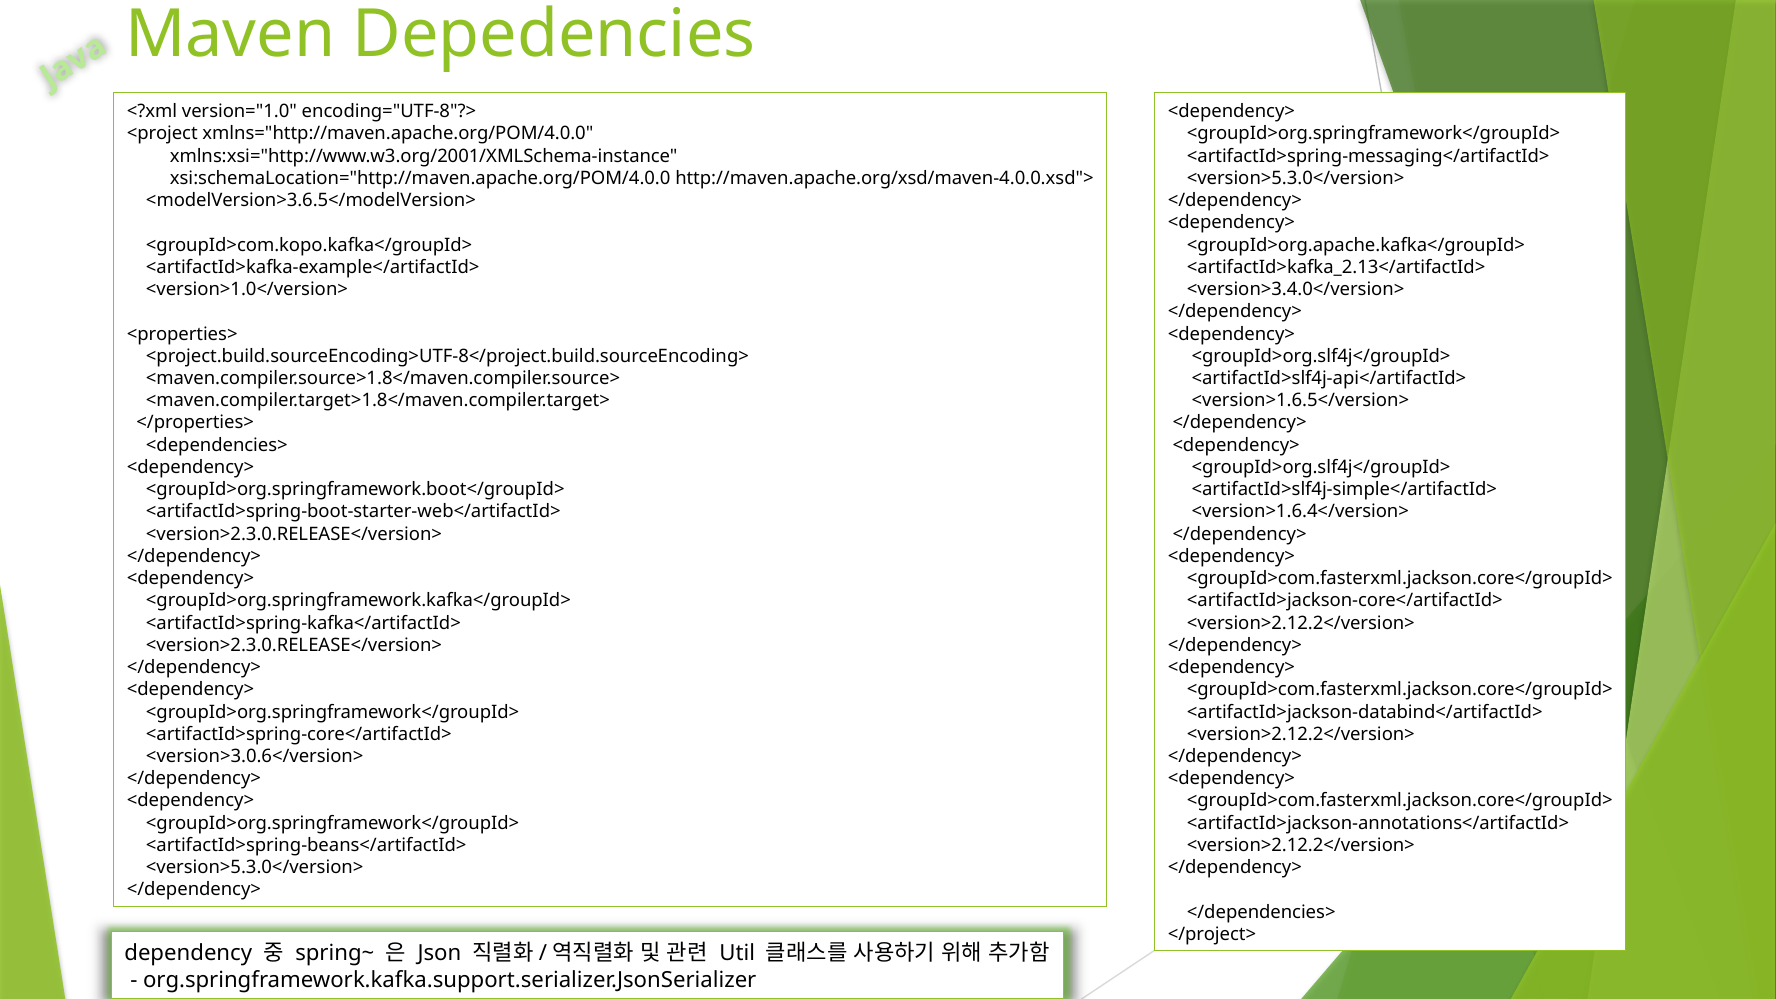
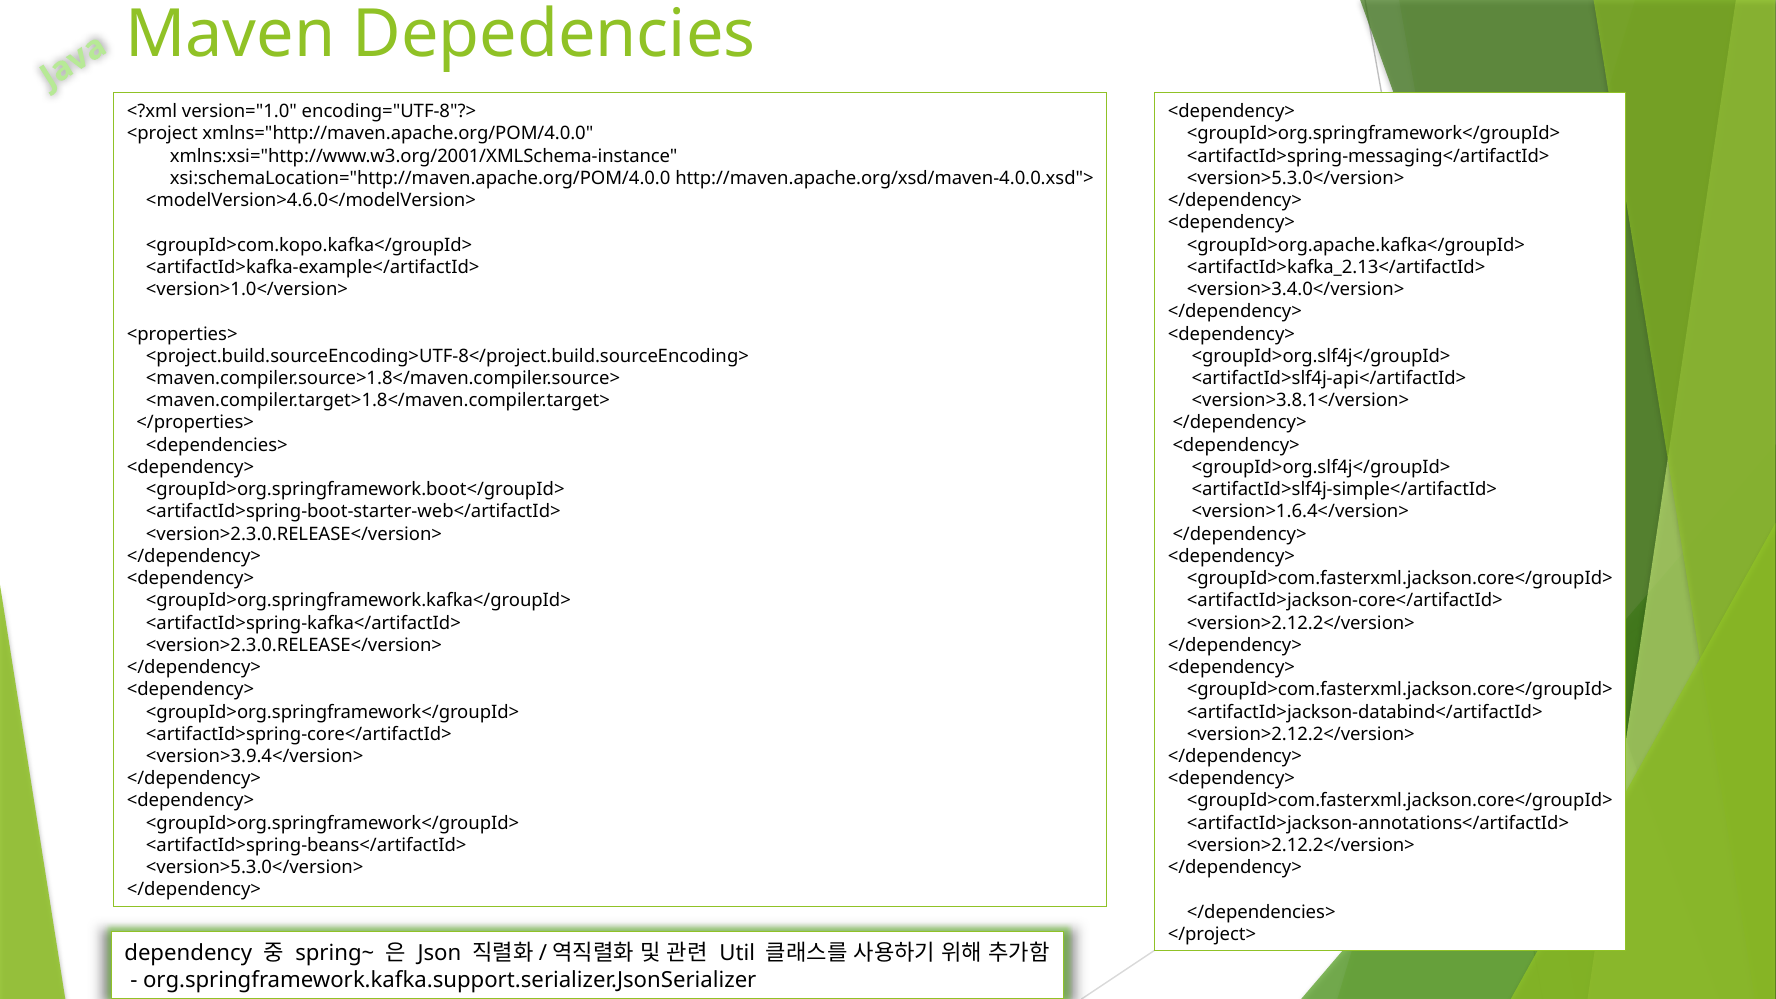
<modelVersion>3.6.5</modelVersion>: <modelVersion>3.6.5</modelVersion> -> <modelVersion>4.6.0</modelVersion> (311, 201)
<version>1.6.5</version>: <version>1.6.5</version> -> <version>3.8.1</version> (1300, 401)
<version>3.0.6</version>: <version>3.0.6</version> -> <version>3.9.4</version> (255, 756)
